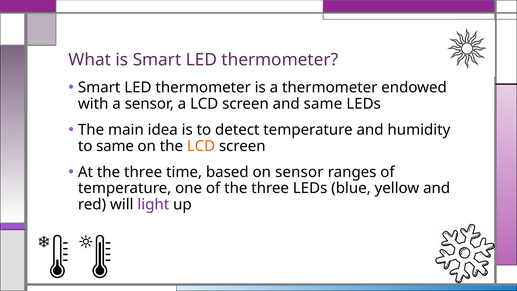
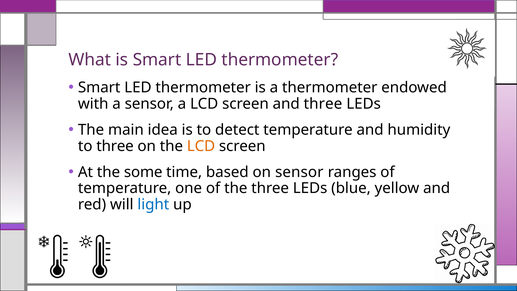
and same: same -> three (323, 104)
to same: same -> three (115, 146)
At the three: three -> some (143, 172)
light colour: purple -> blue (153, 205)
